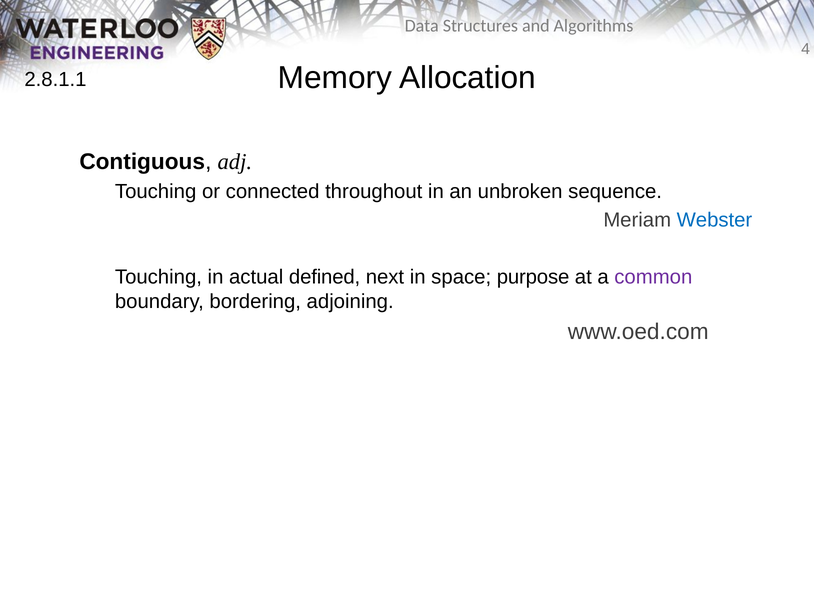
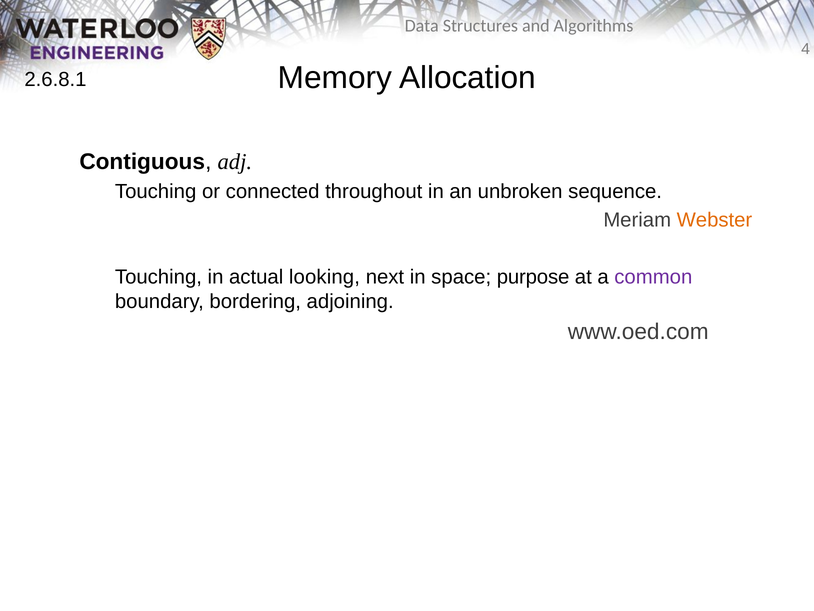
2.8.1.1: 2.8.1.1 -> 2.6.8.1 (55, 79)
Webster colour: blue -> orange (714, 220)
defined: defined -> looking (324, 277)
